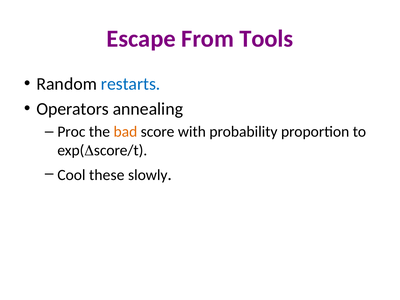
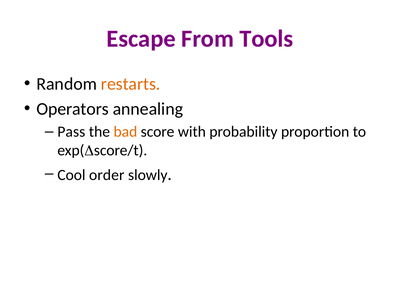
restarts colour: blue -> orange (131, 84)
Proc: Proc -> Pass (71, 132)
these: these -> order (107, 175)
